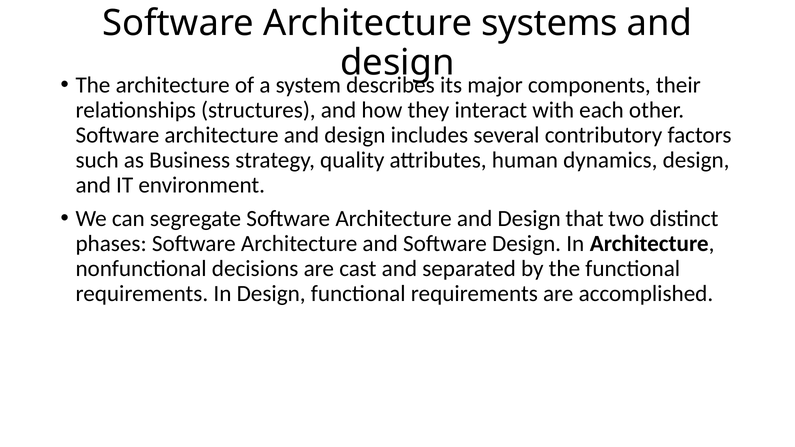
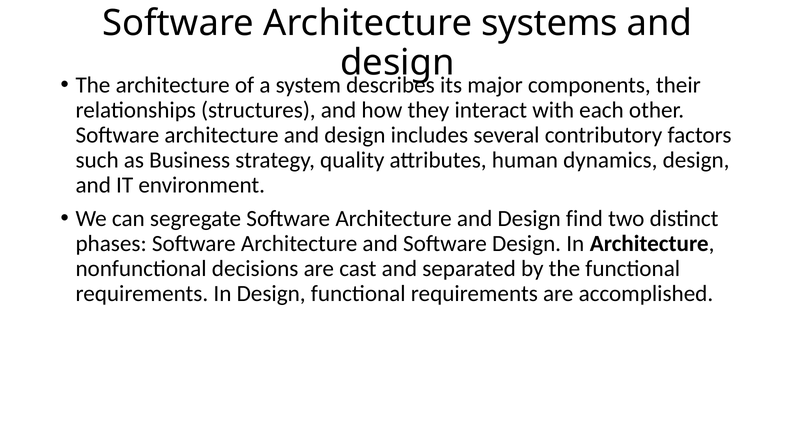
that: that -> find (584, 218)
